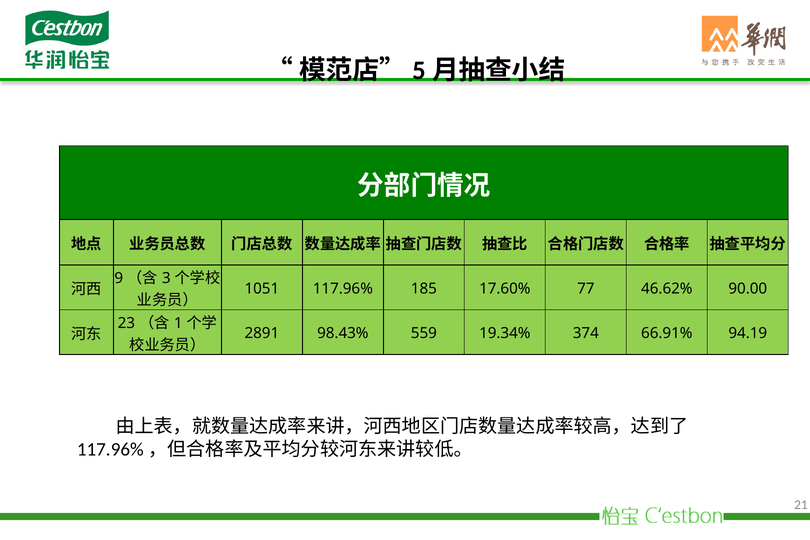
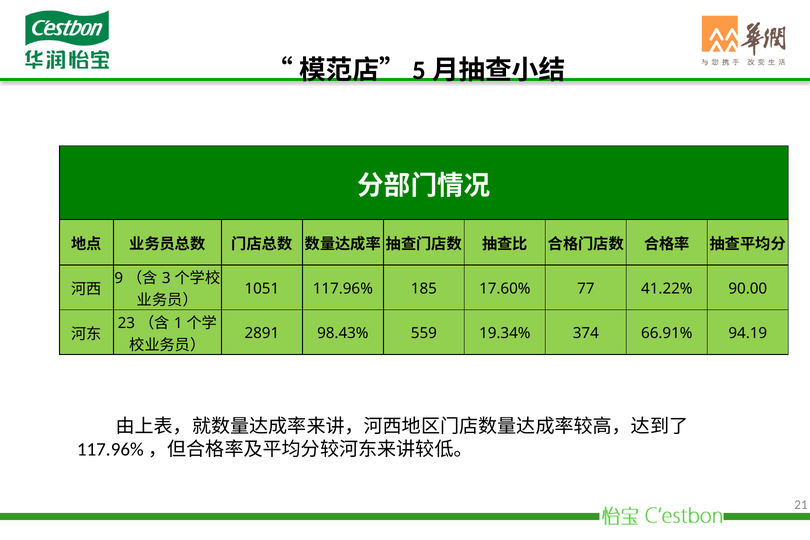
46.62%: 46.62% -> 41.22% (667, 289)
